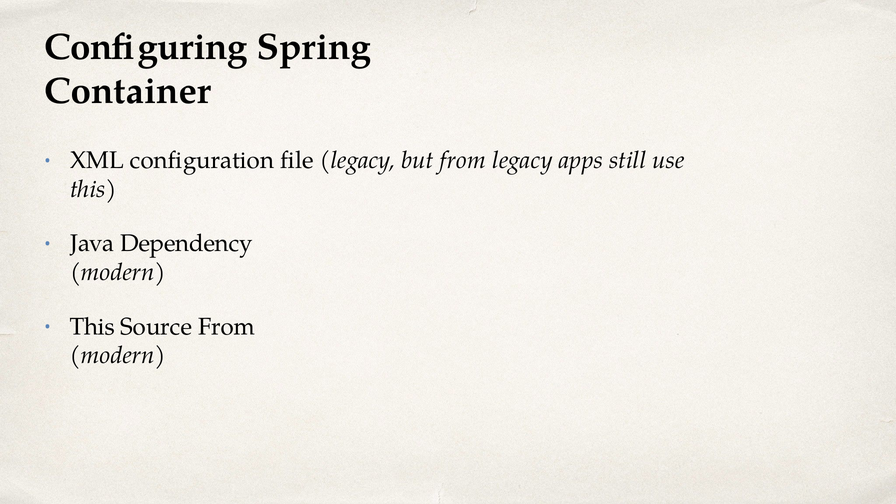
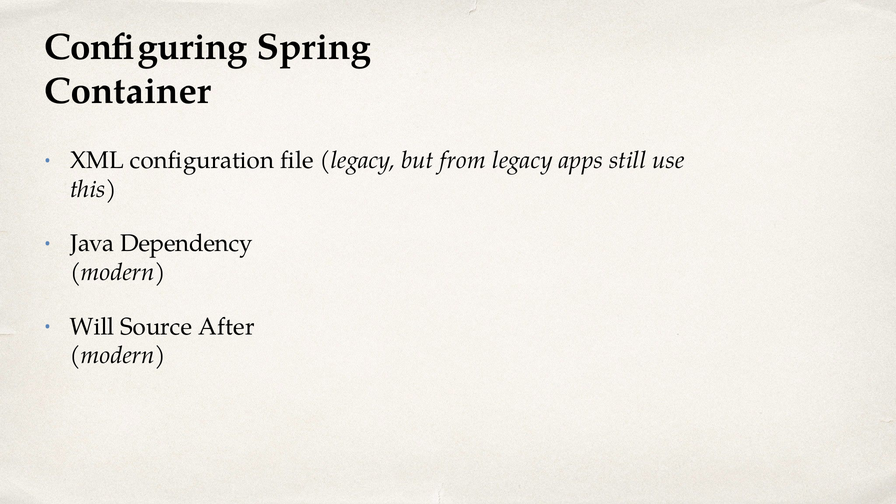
This: This -> Will (92, 327)
Source From: From -> After (226, 327)
